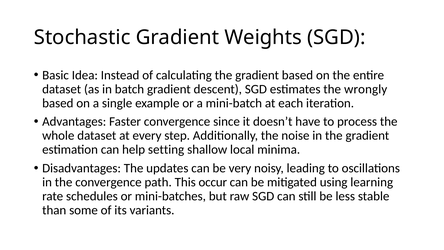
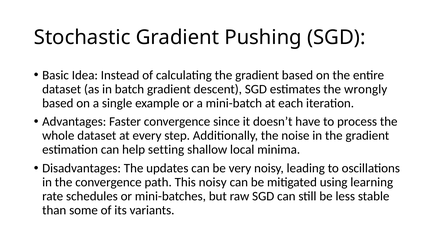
Weights: Weights -> Pushing (263, 37)
This occur: occur -> noisy (213, 182)
